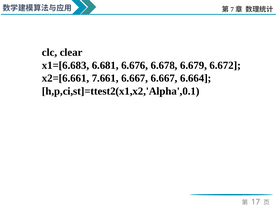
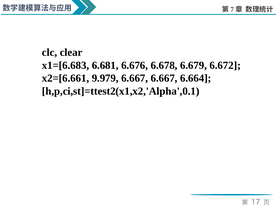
7.661: 7.661 -> 9.979 (105, 78)
